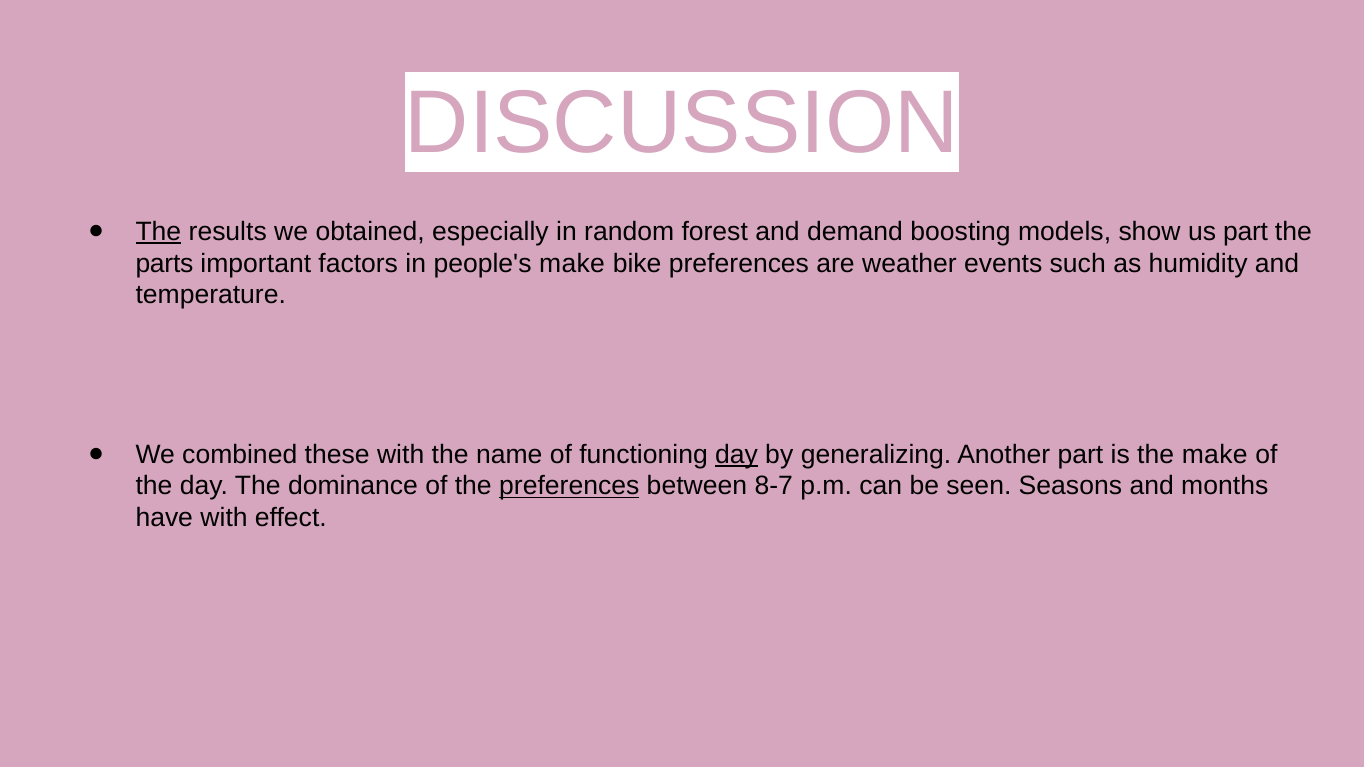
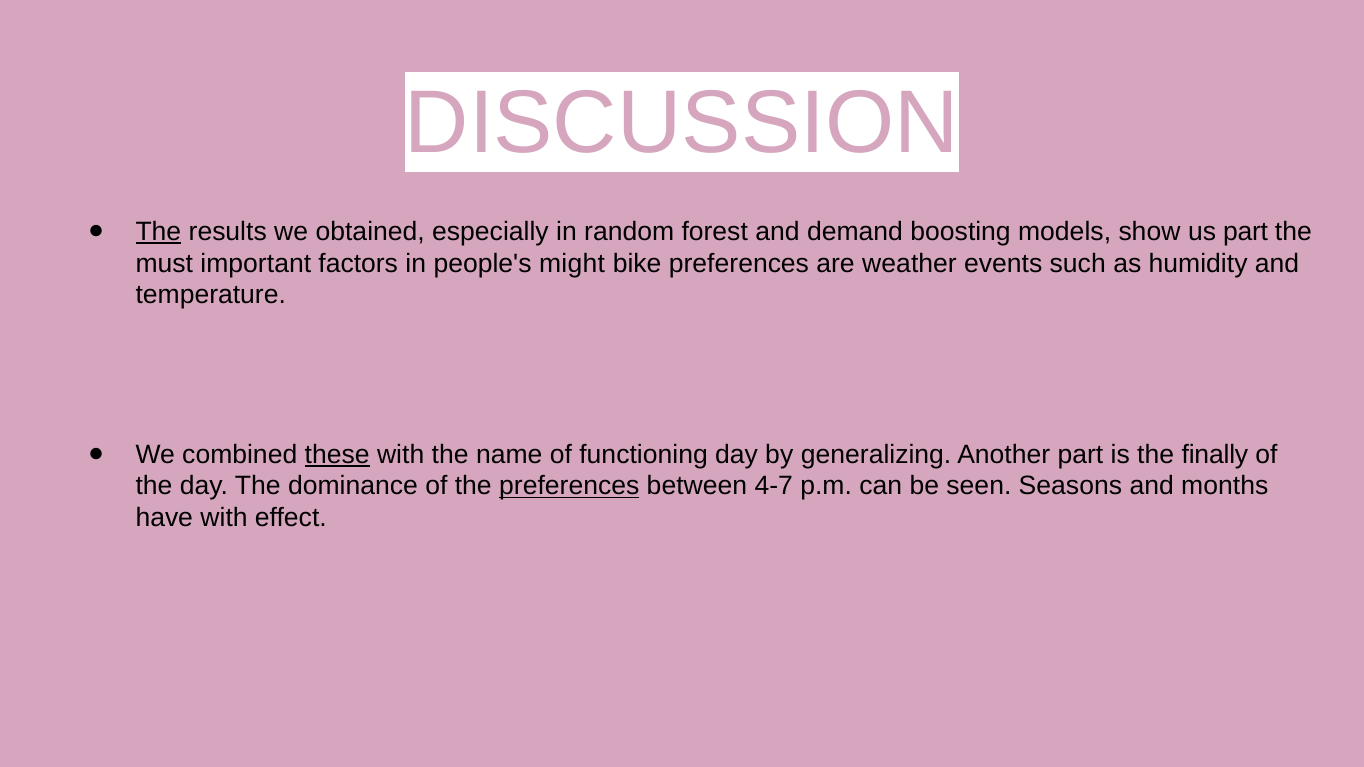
parts: parts -> must (164, 263)
people's make: make -> might (572, 263)
these underline: none -> present (337, 455)
day underline: present -> none (736, 455)
the make: make -> finally (1215, 455)
8-7: 8-7 -> 4-7 (774, 486)
